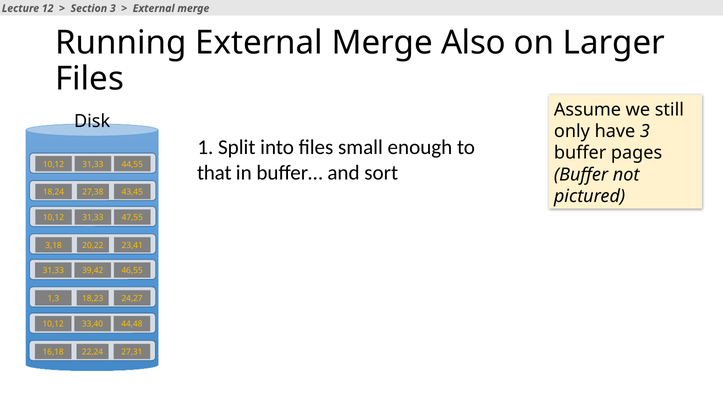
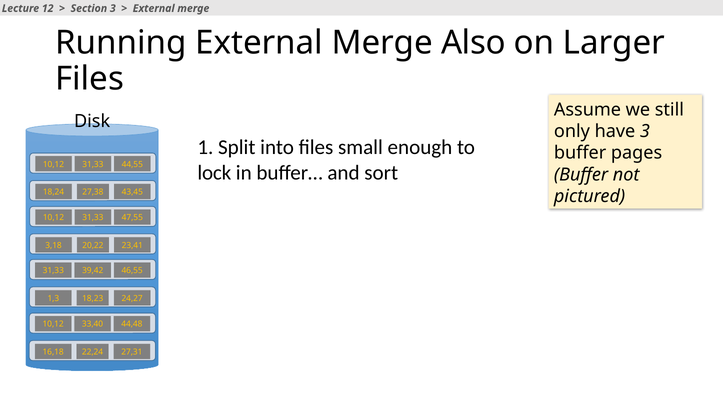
that: that -> lock (214, 172)
